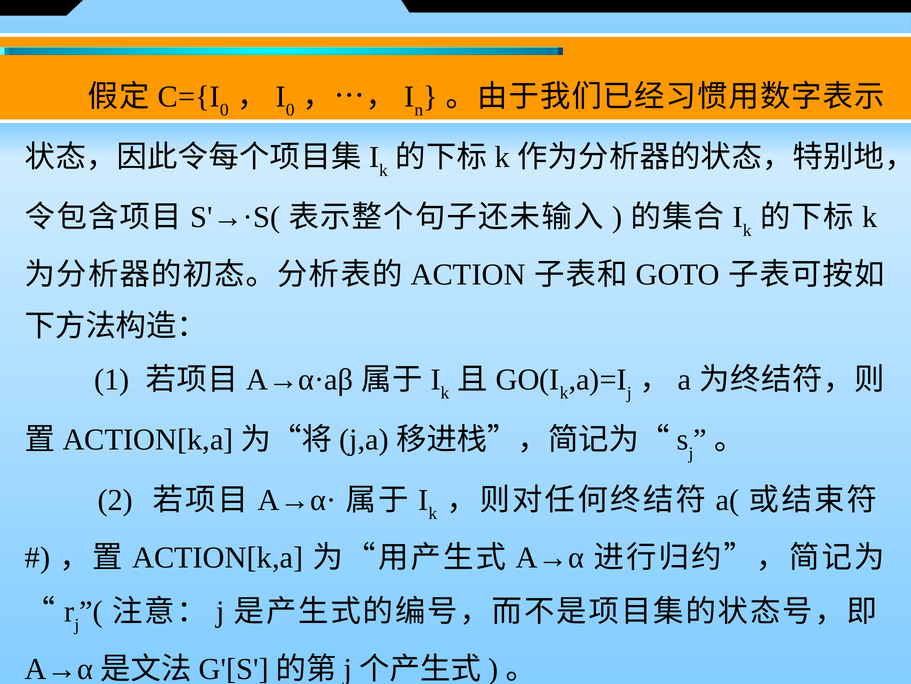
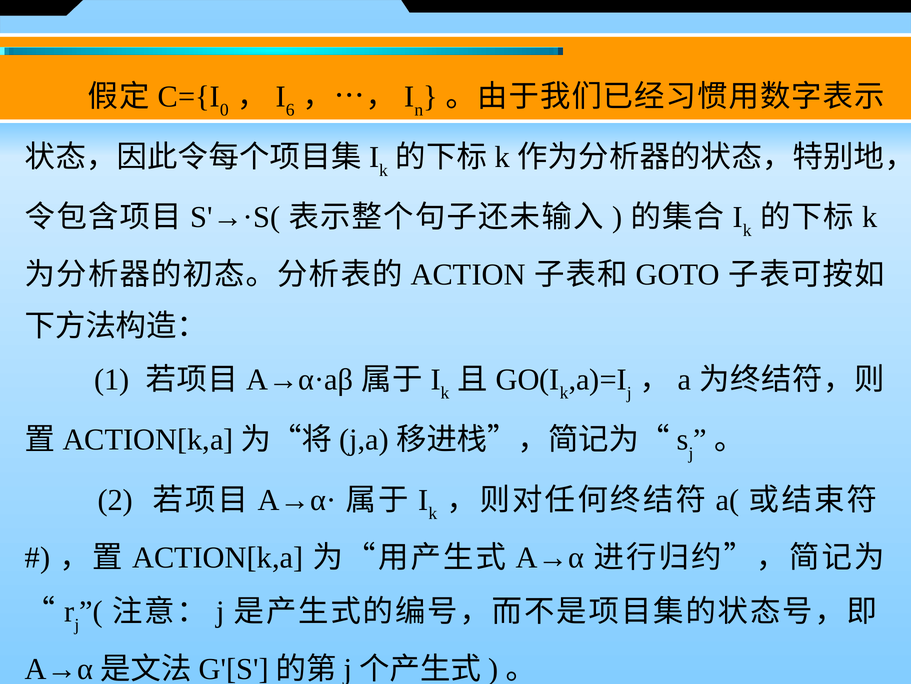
0: 0 -> 6 (290, 110)
